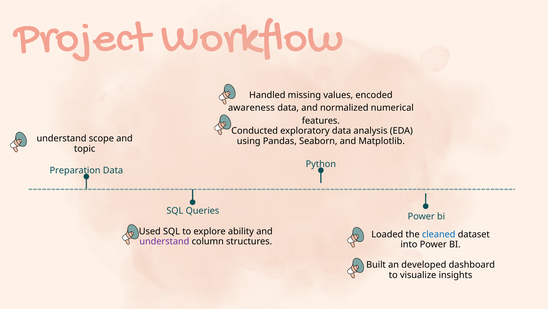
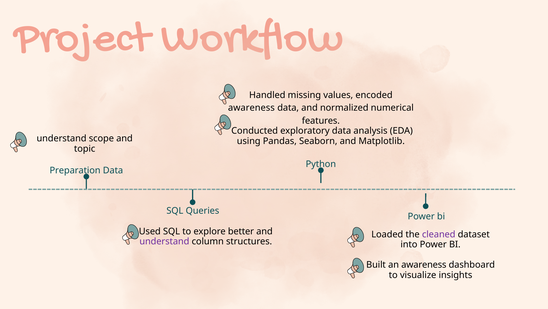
ability: ability -> better (241, 231)
cleaned colour: blue -> purple (439, 234)
an developed: developed -> awareness (424, 264)
